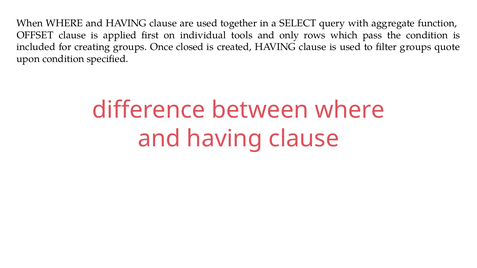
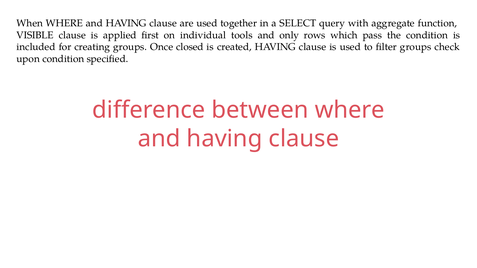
OFFSET: OFFSET -> VISIBLE (35, 35)
quote: quote -> check (447, 47)
